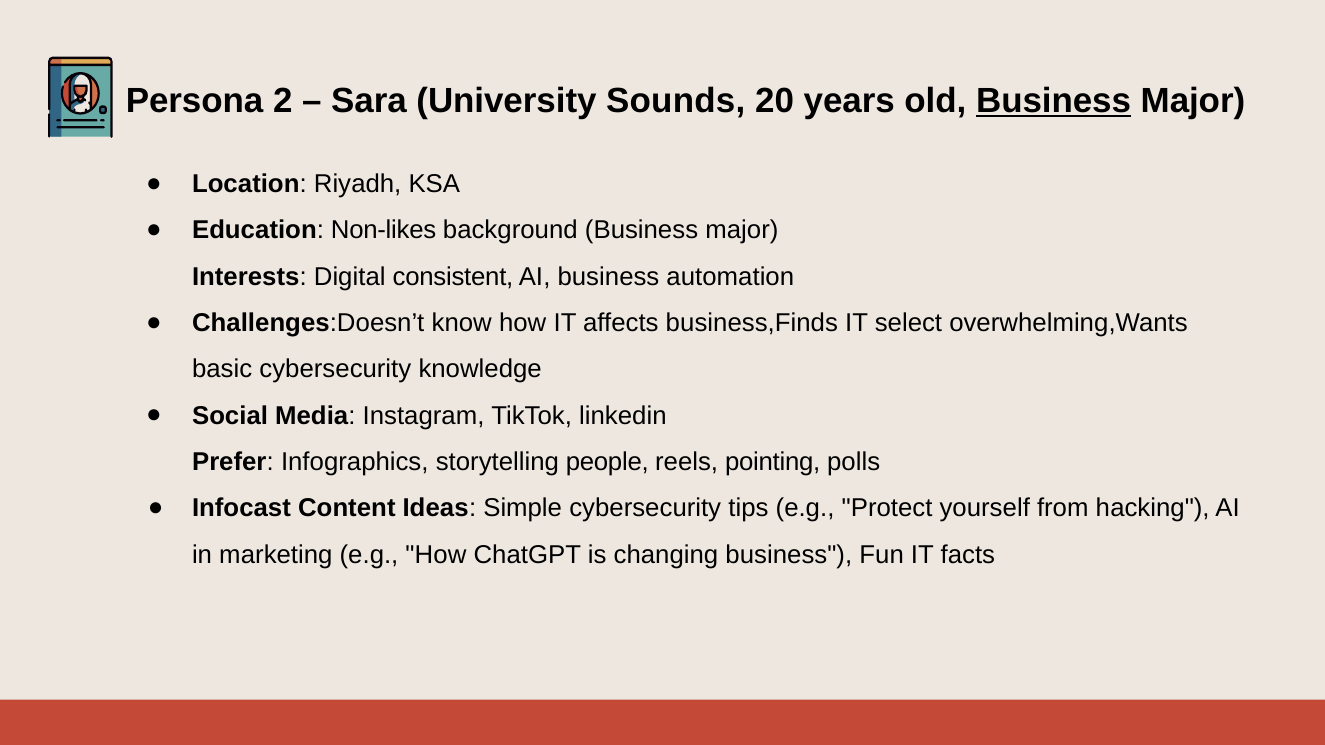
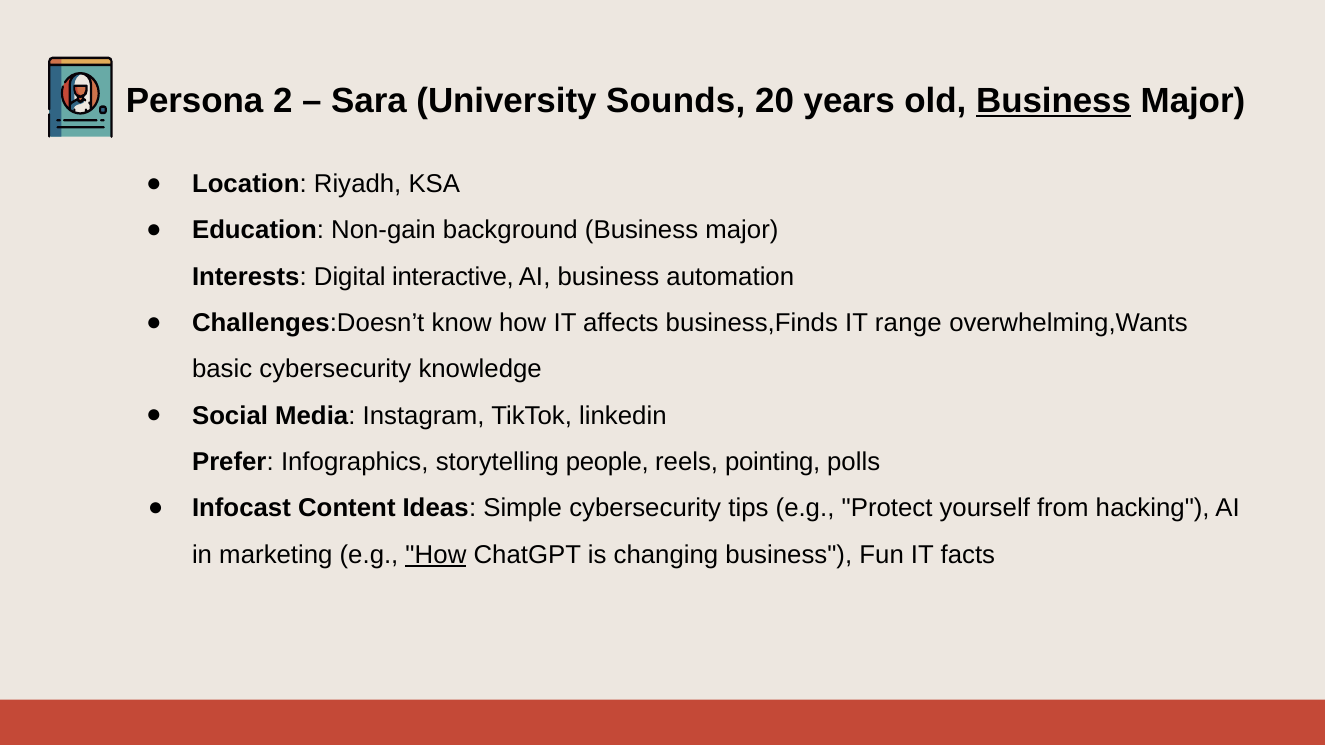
Non-likes: Non-likes -> Non-gain (383, 230)
consistent: consistent -> interactive (453, 277)
select: select -> range (908, 323)
How underline: none -> present (436, 555)
